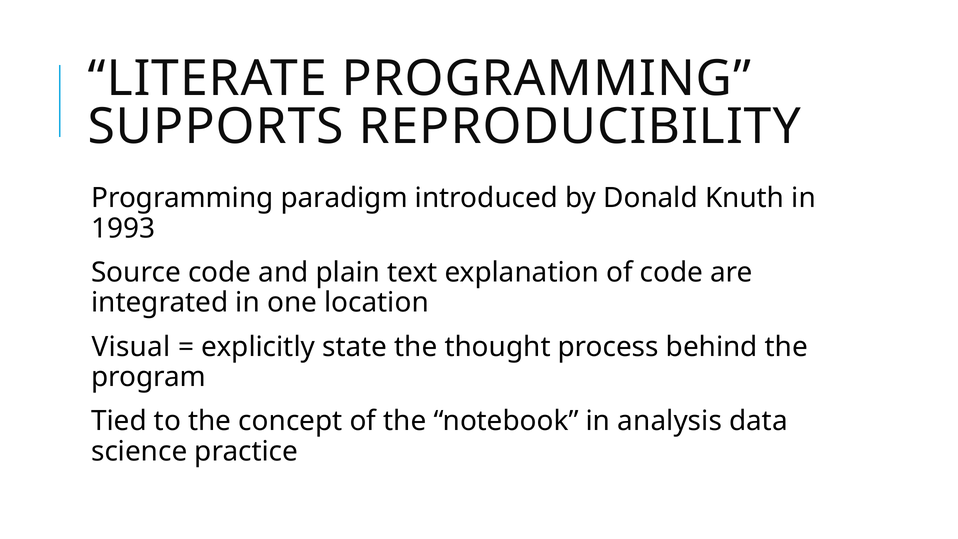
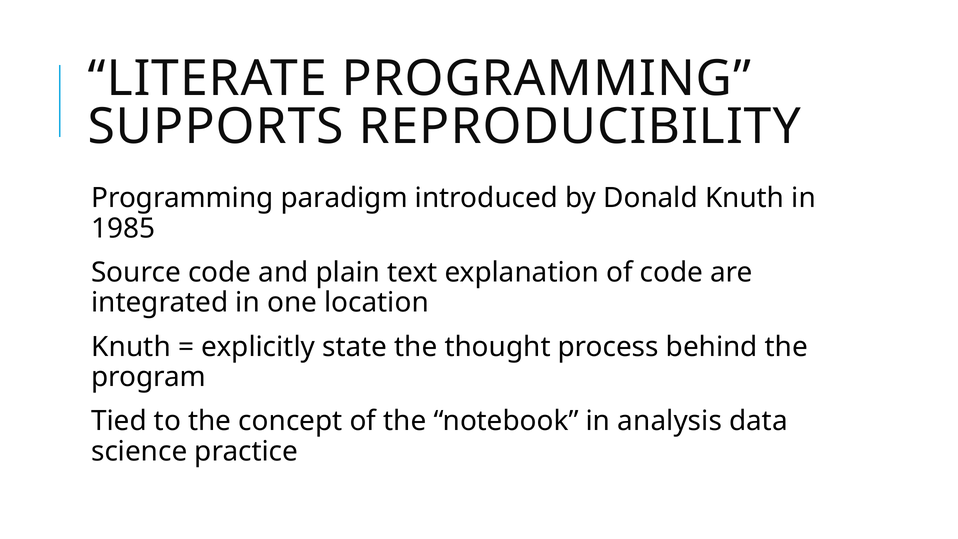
1993: 1993 -> 1985 (123, 228)
Visual: Visual -> Knuth (131, 347)
